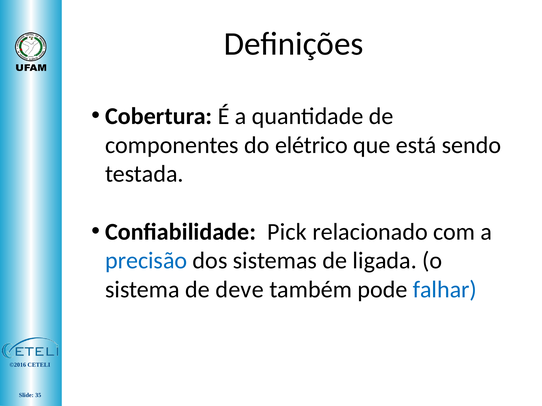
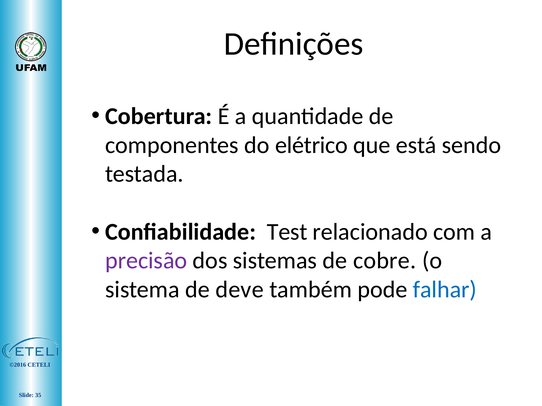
Pick: Pick -> Test (287, 232)
precisão colour: blue -> purple (146, 261)
ligada: ligada -> cobre (385, 261)
